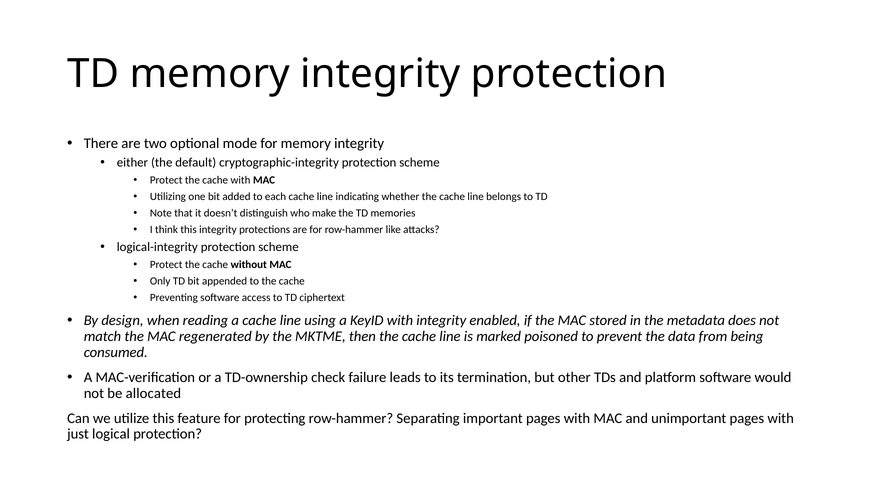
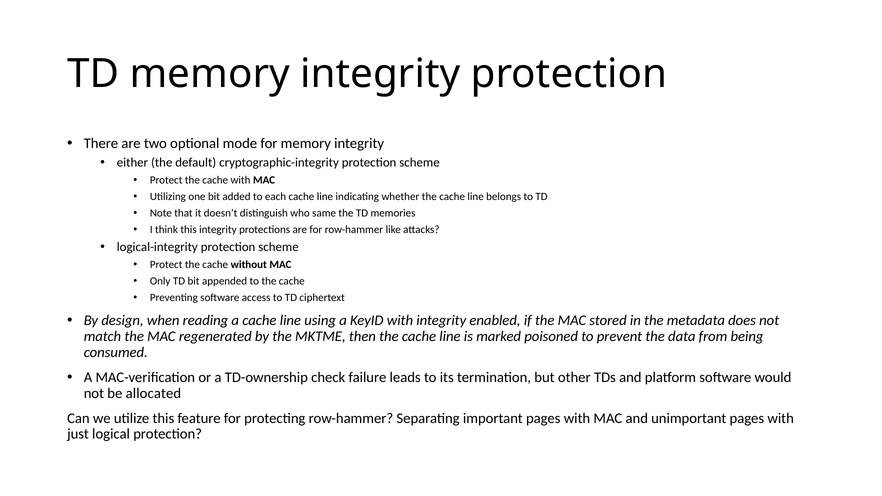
make: make -> same (324, 213)
